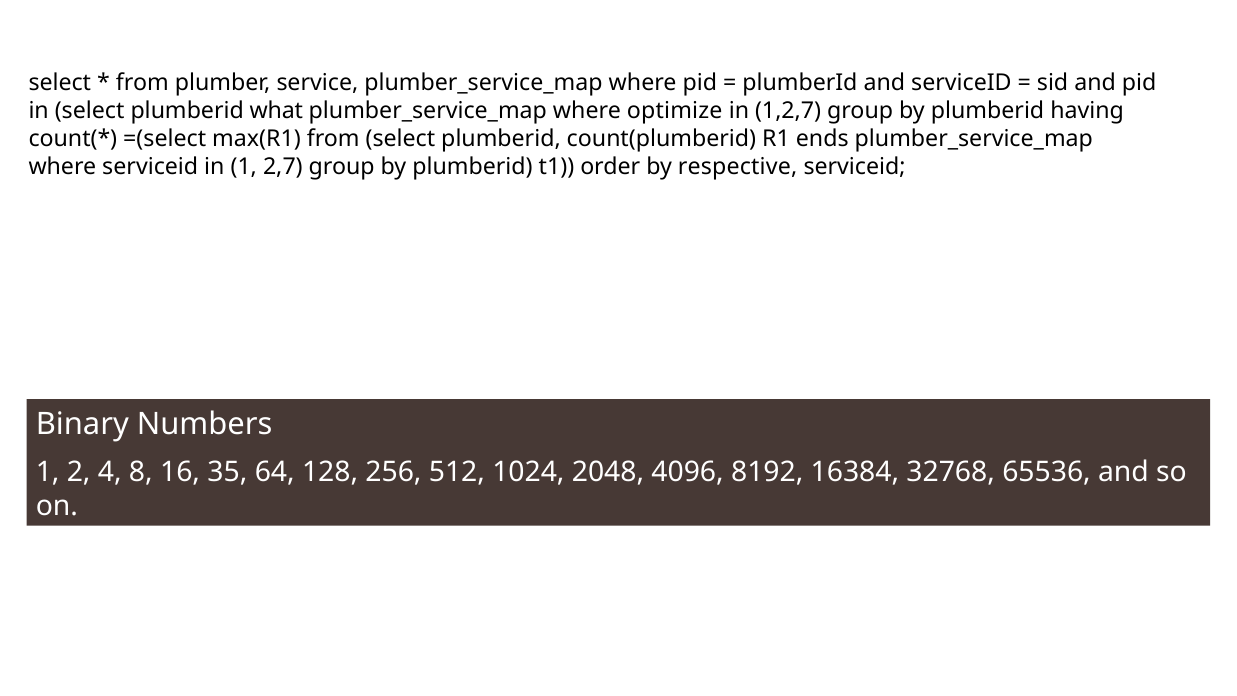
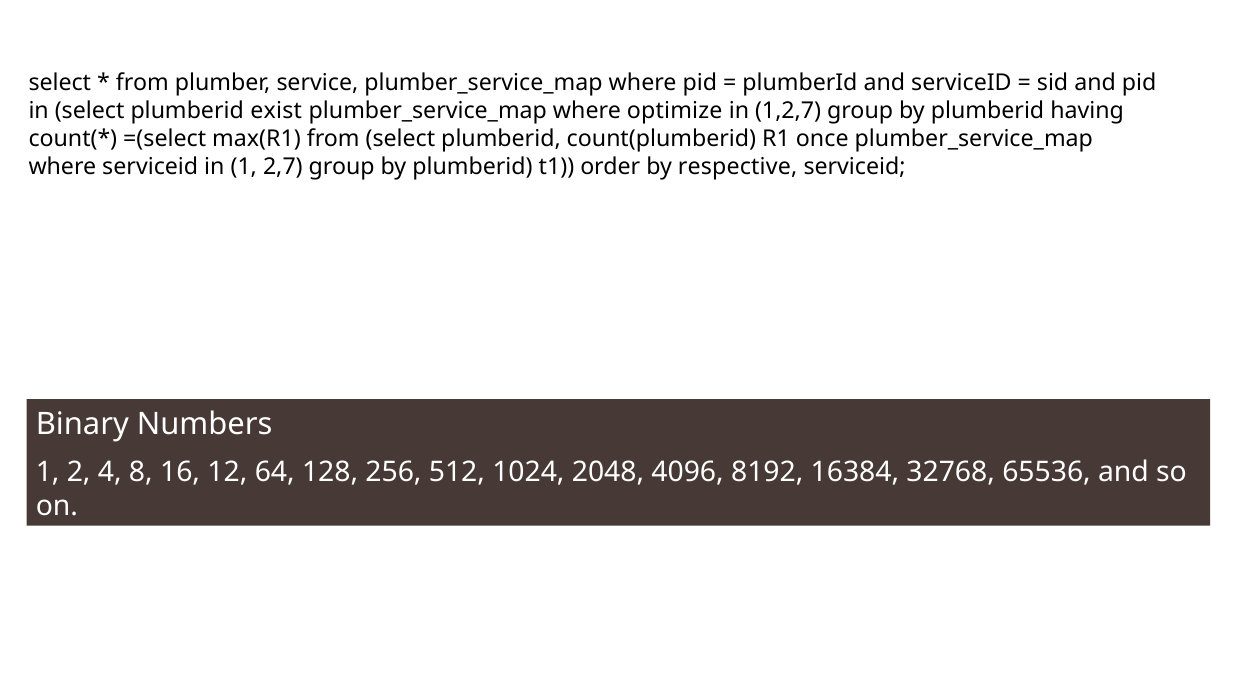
what: what -> exist (276, 111)
ends: ends -> once (822, 139)
35: 35 -> 12 (227, 472)
